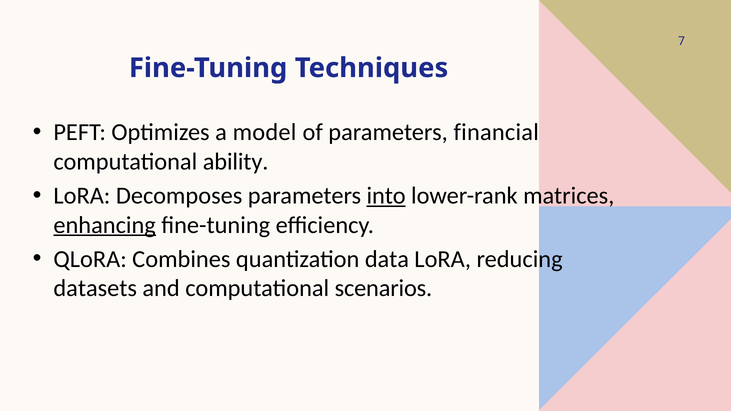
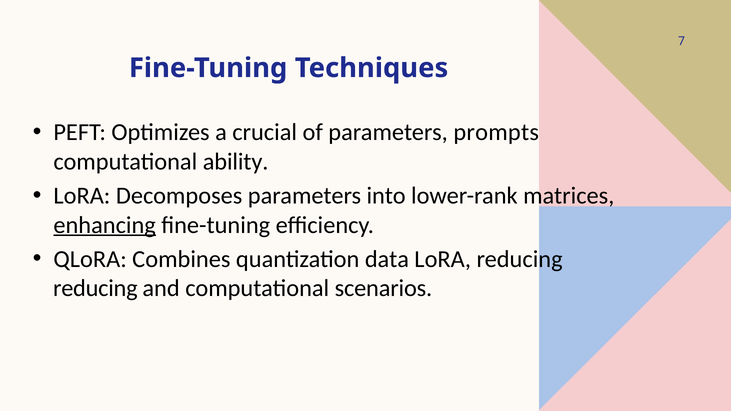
model: model -> crucial (265, 132)
financial: financial -> prompts (496, 132)
into underline: present -> none (386, 196)
datasets: datasets -> reducing (95, 289)
